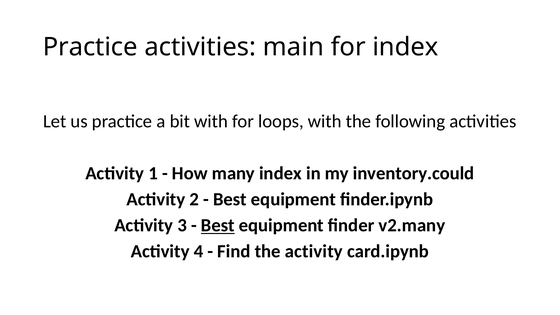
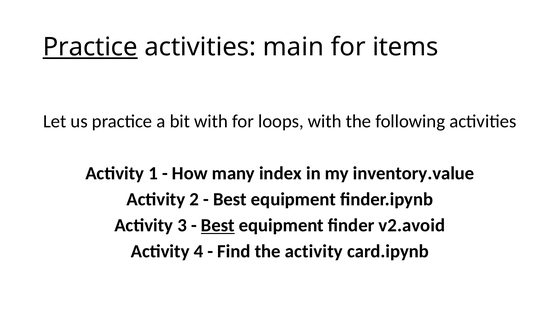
Practice underline: none -> present (90, 47)
for index: index -> items (405, 47)
inventory.could: inventory.could -> inventory.value (414, 173)
v2.many: v2.many -> v2.avoid (412, 225)
